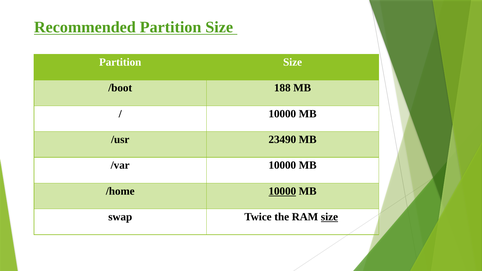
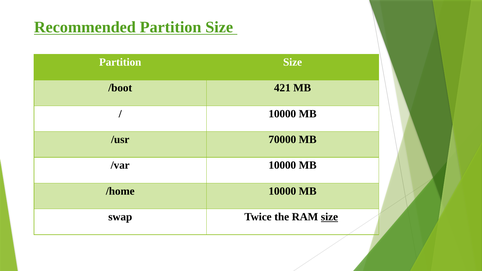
188: 188 -> 421 (282, 88)
23490: 23490 -> 70000 (282, 140)
10000 underline: present -> none (282, 191)
